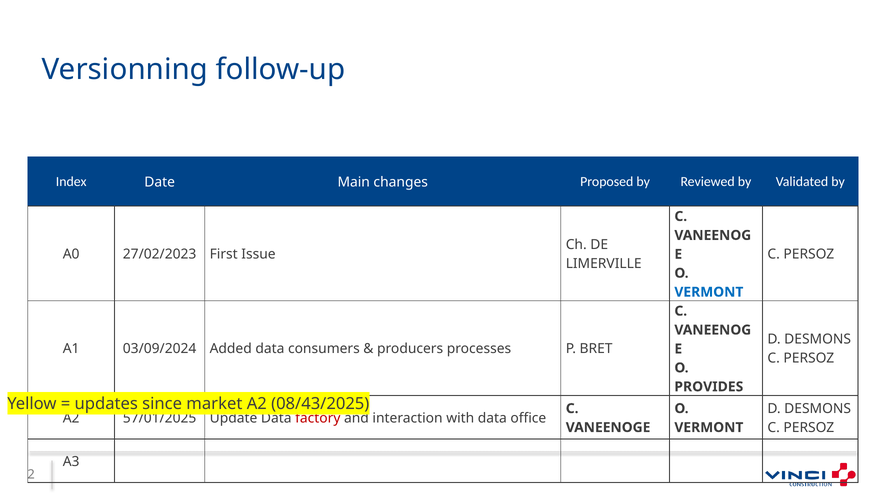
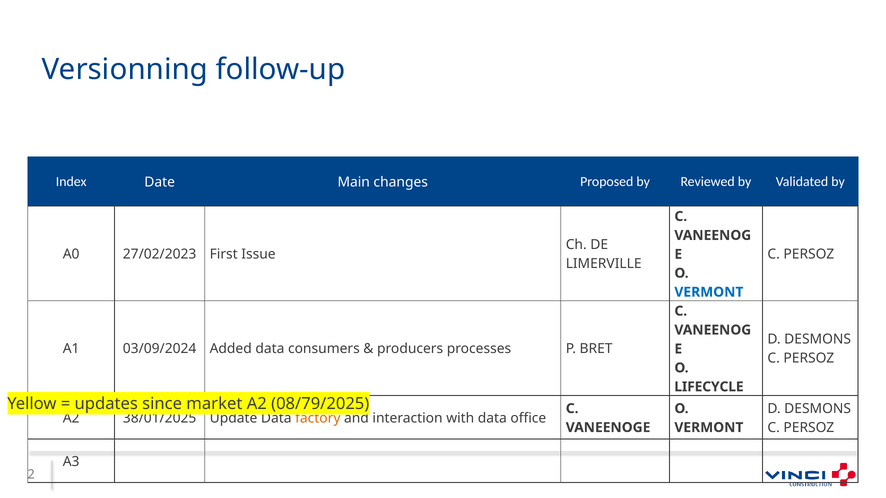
PROVIDES: PROVIDES -> LIFECYCLE (709, 387)
08/43/2025: 08/43/2025 -> 08/79/2025 (320, 404)
57/01/2025: 57/01/2025 -> 38/01/2025 (160, 418)
factory colour: red -> orange (318, 418)
